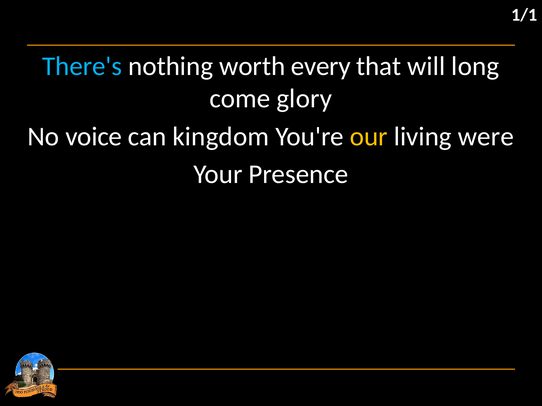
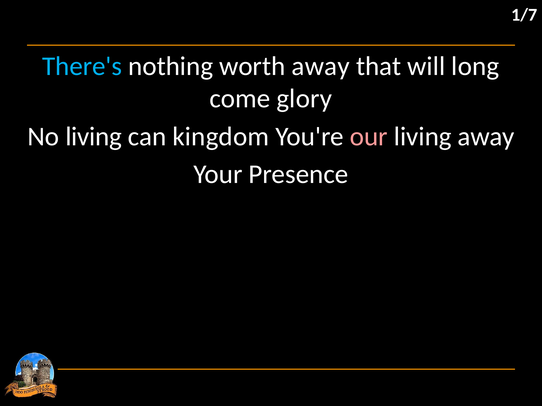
1/1: 1/1 -> 1/7 (524, 15)
worth every: every -> away (321, 66)
No voice: voice -> living (94, 137)
our colour: yellow -> pink (369, 137)
living were: were -> away (486, 137)
